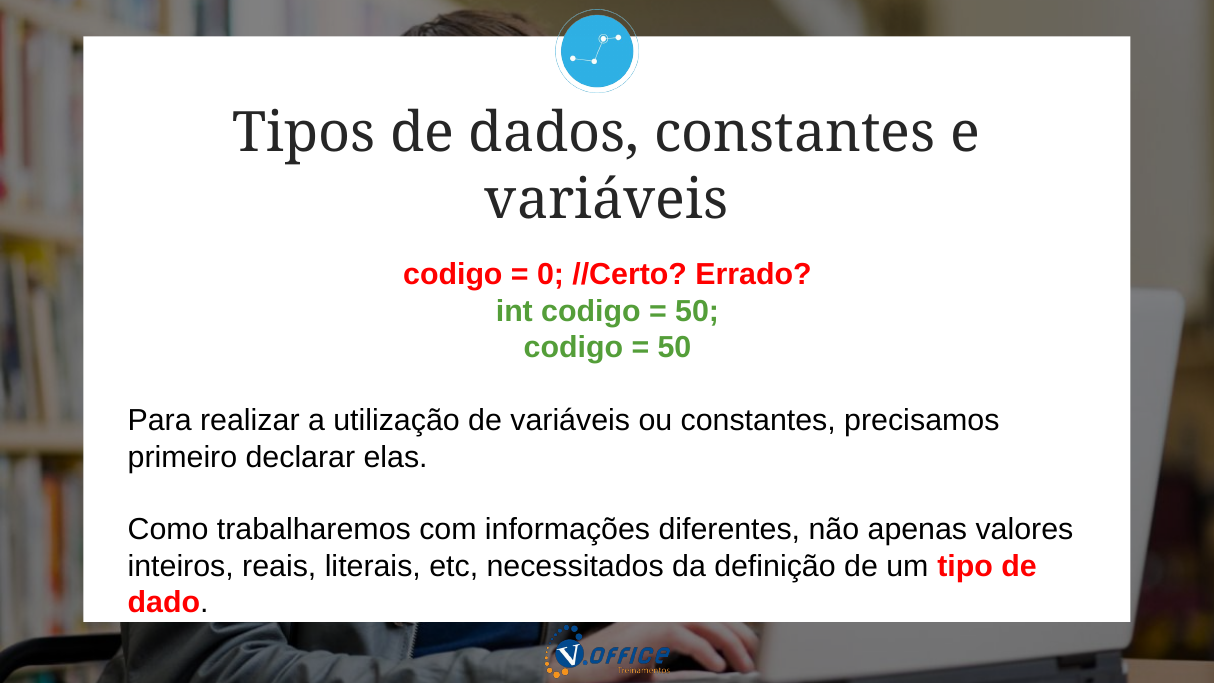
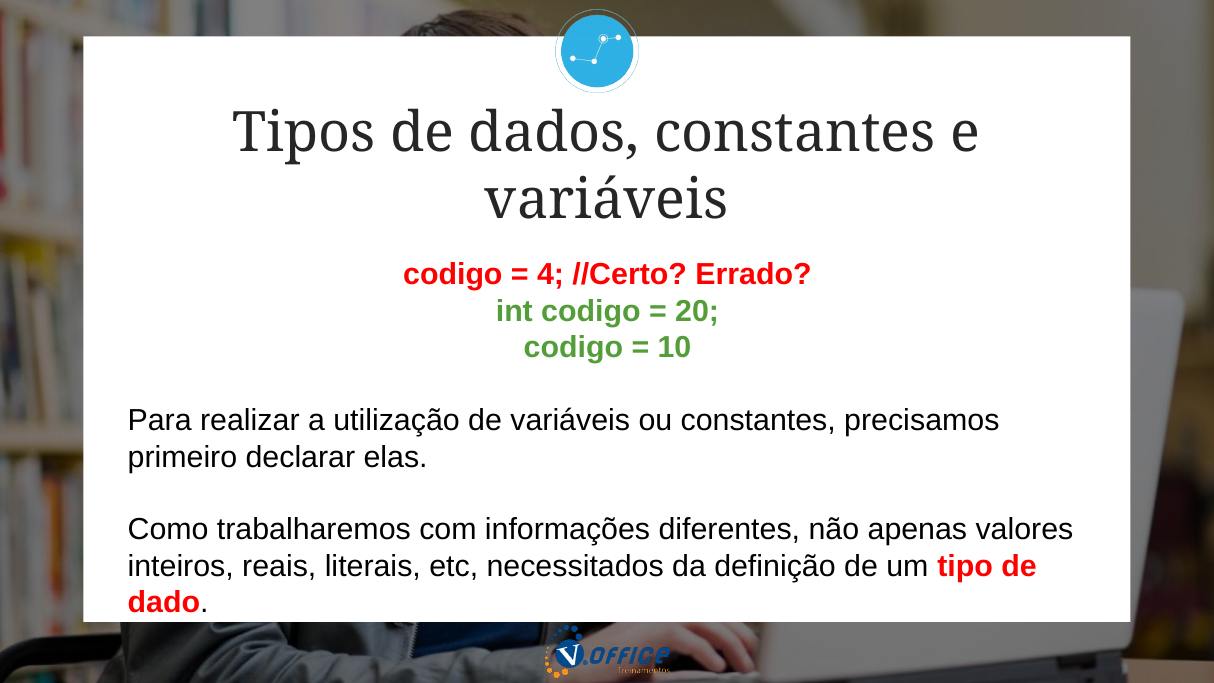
0: 0 -> 4 (551, 275)
50: 50 -> 20 (697, 311)
50: 50 -> 10 (674, 348)
